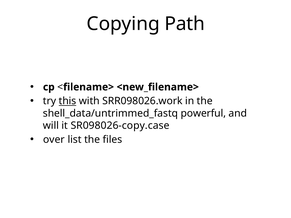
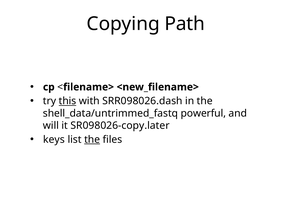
SRR098026.work: SRR098026.work -> SRR098026.dash (142, 101)
SR098026-copy.case: SR098026-copy.case -> SR098026-copy.later (120, 126)
over: over -> keys (54, 140)
the underline: none -> present (92, 140)
